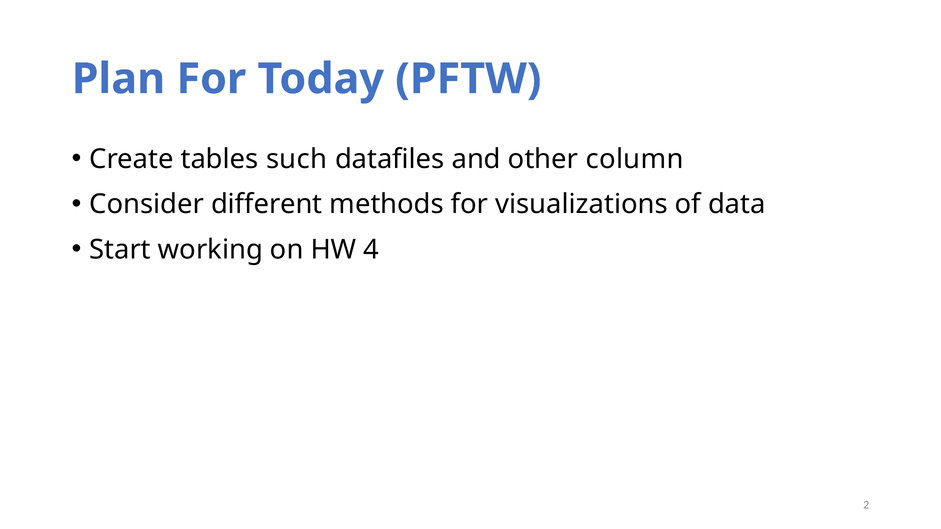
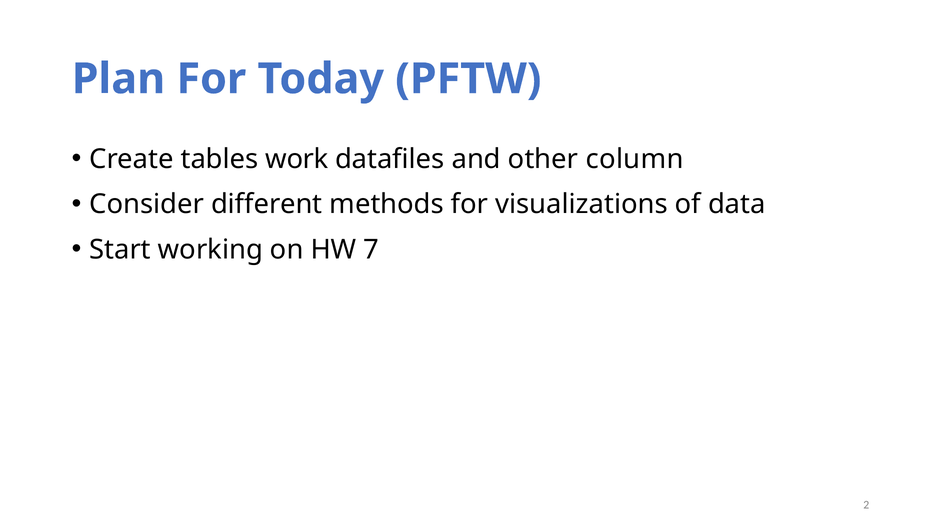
such: such -> work (297, 159)
4: 4 -> 7 (371, 250)
